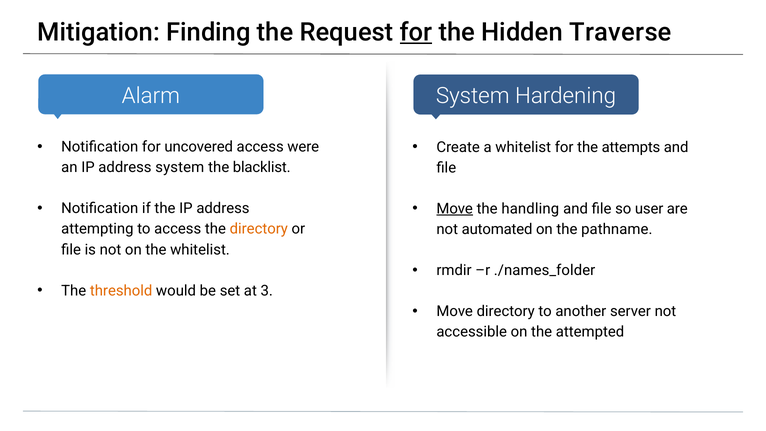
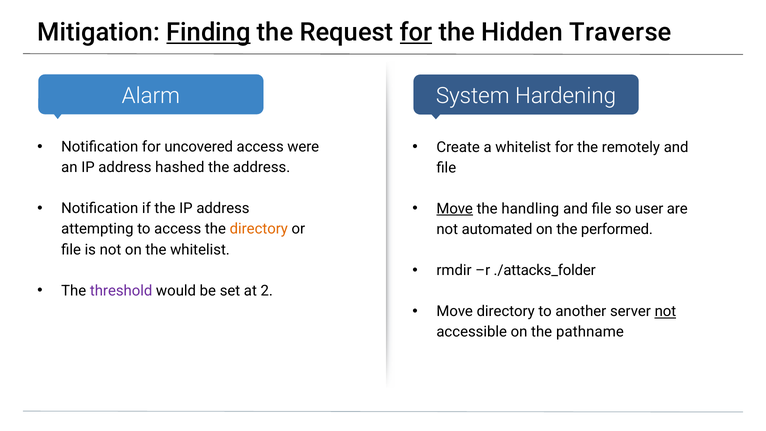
Finding underline: none -> present (208, 32)
attempts: attempts -> remotely (631, 147)
address system: system -> hashed (180, 167)
the blacklist: blacklist -> address (262, 167)
pathname: pathname -> performed (617, 229)
./names_folder: ./names_folder -> ./attacks_folder (545, 270)
threshold colour: orange -> purple (121, 291)
3: 3 -> 2 (267, 291)
not underline: none -> present (665, 311)
attempted: attempted -> pathname (590, 332)
